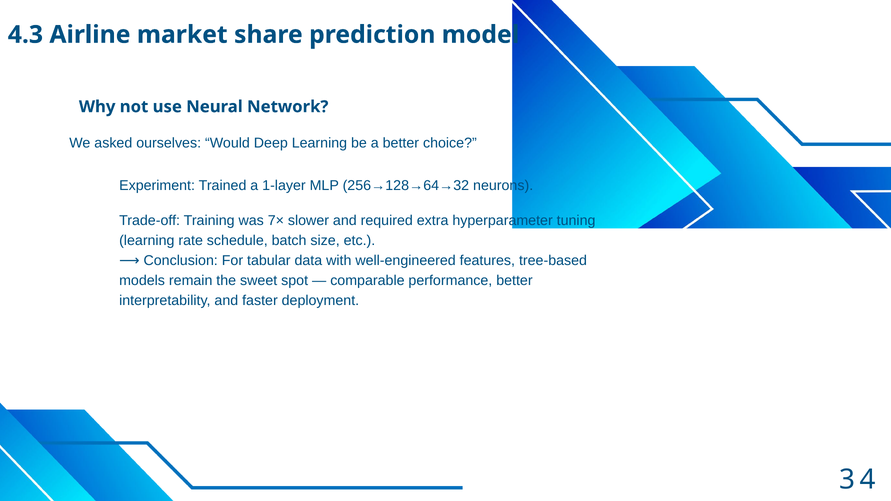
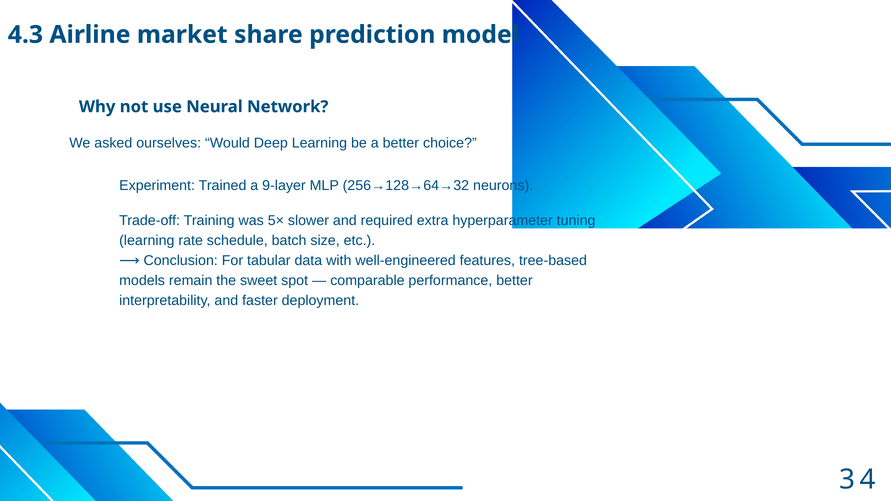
1-layer: 1-layer -> 9-layer (284, 186)
7×: 7× -> 5× (276, 221)
